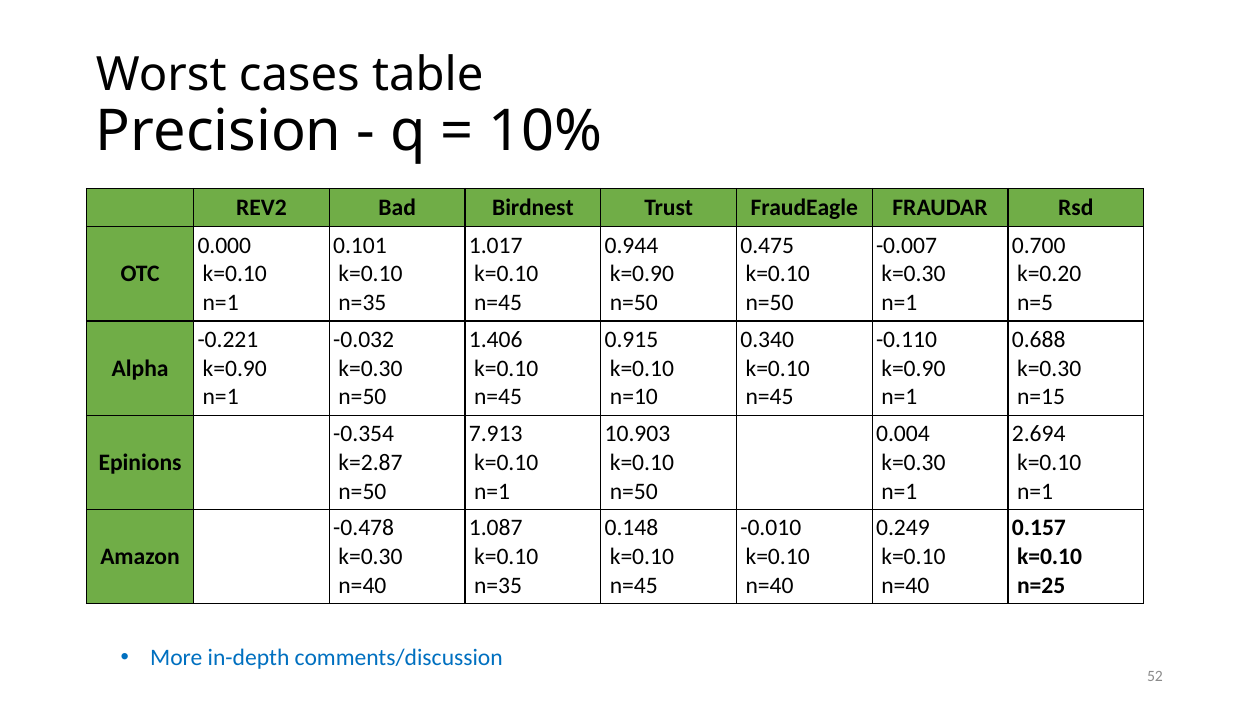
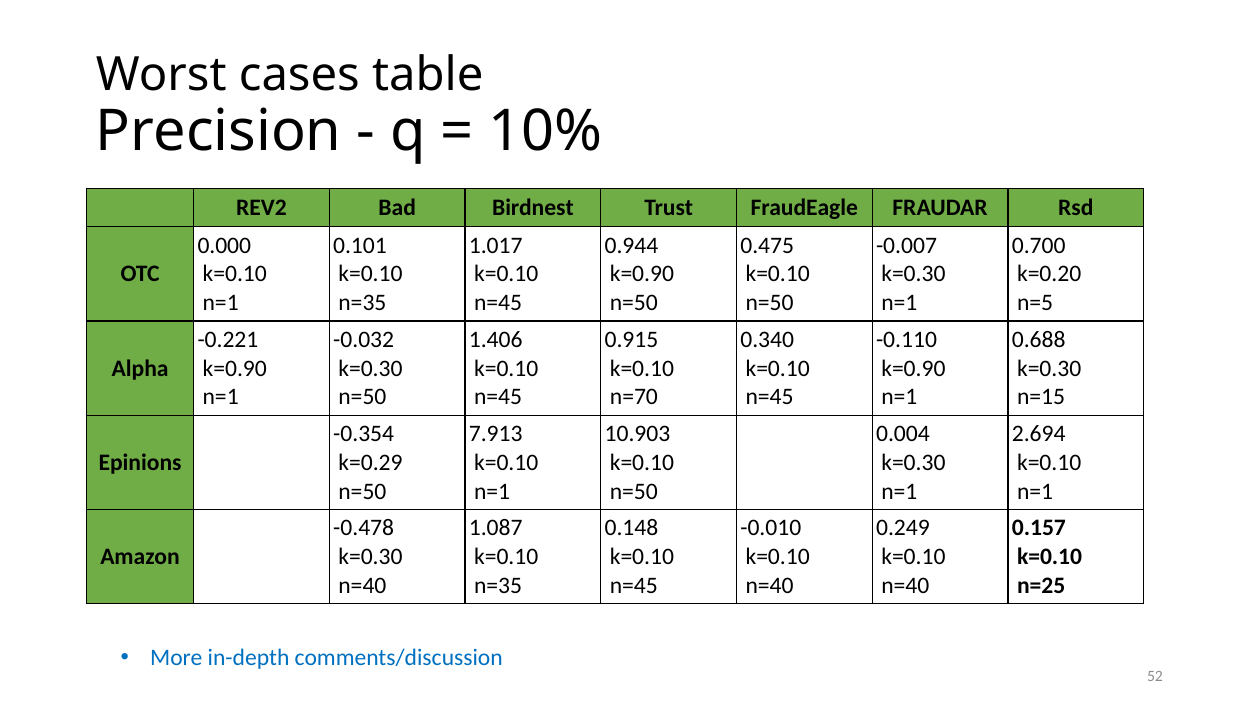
n=10: n=10 -> n=70 (634, 397)
k=2.87: k=2.87 -> k=0.29 (371, 463)
